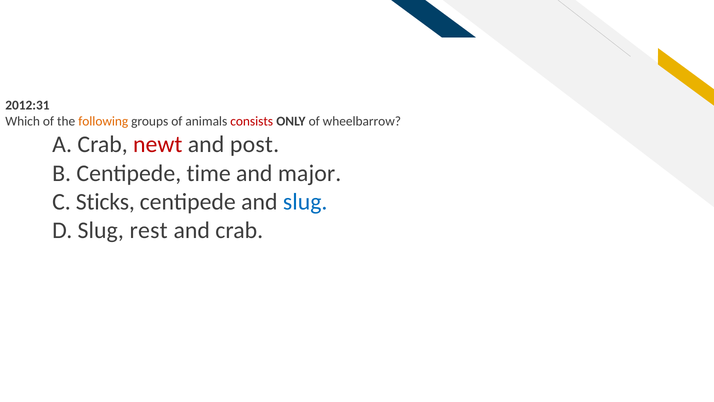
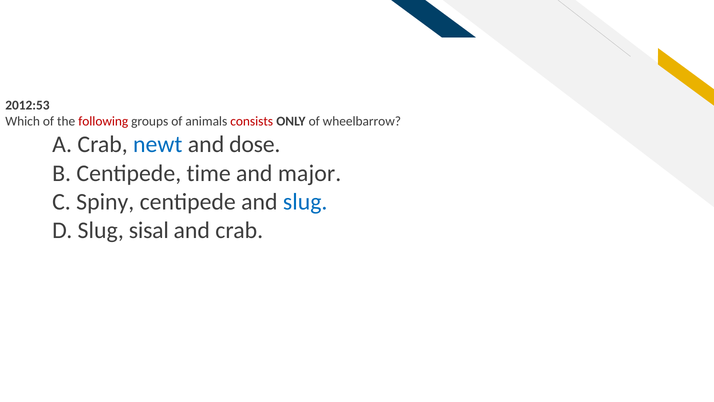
2012:31: 2012:31 -> 2012:53 (27, 105)
following colour: orange -> red (103, 121)
newt colour: red -> blue (158, 144)
post: post -> dose (255, 144)
Sticks: Sticks -> Spiny (105, 202)
rest: rest -> sisal (149, 230)
